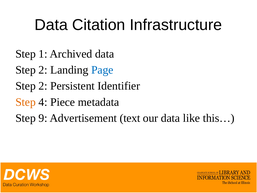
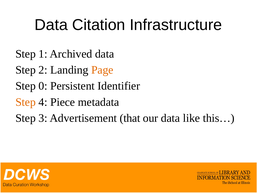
Page colour: blue -> orange (102, 70)
2: 2 -> 0 (43, 86)
9: 9 -> 3 (43, 118)
text: text -> that (130, 118)
